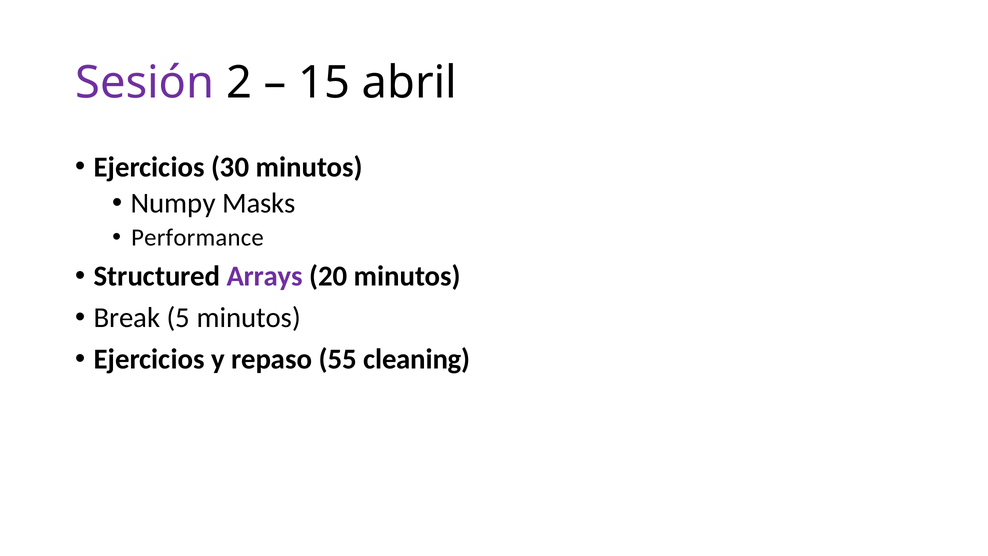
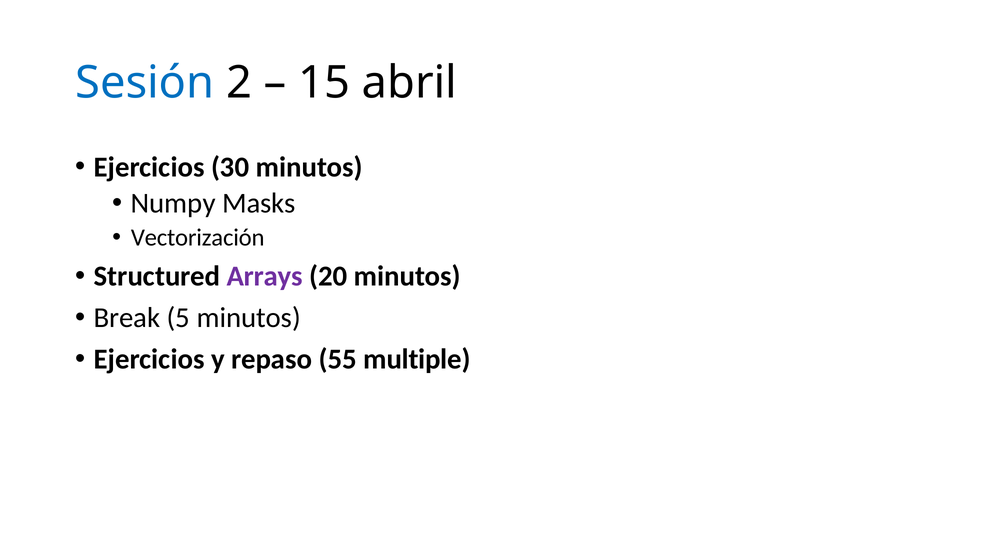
Sesión colour: purple -> blue (145, 83)
Performance: Performance -> Vectorización (198, 237)
cleaning: cleaning -> multiple (417, 359)
